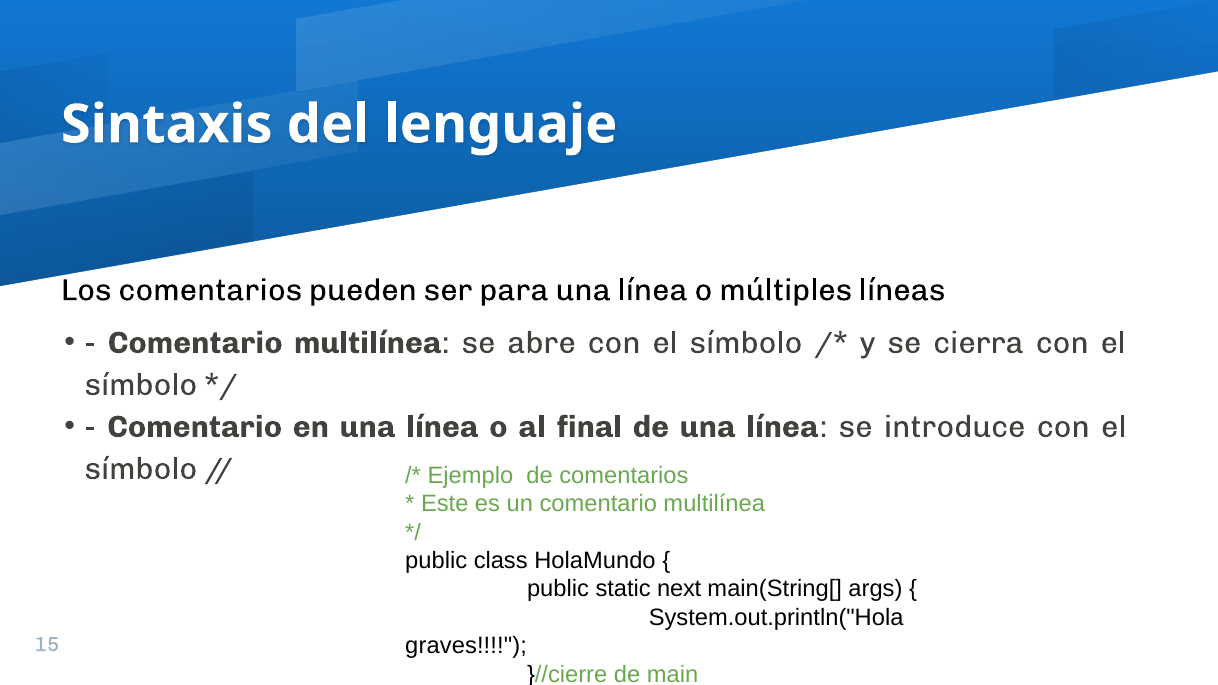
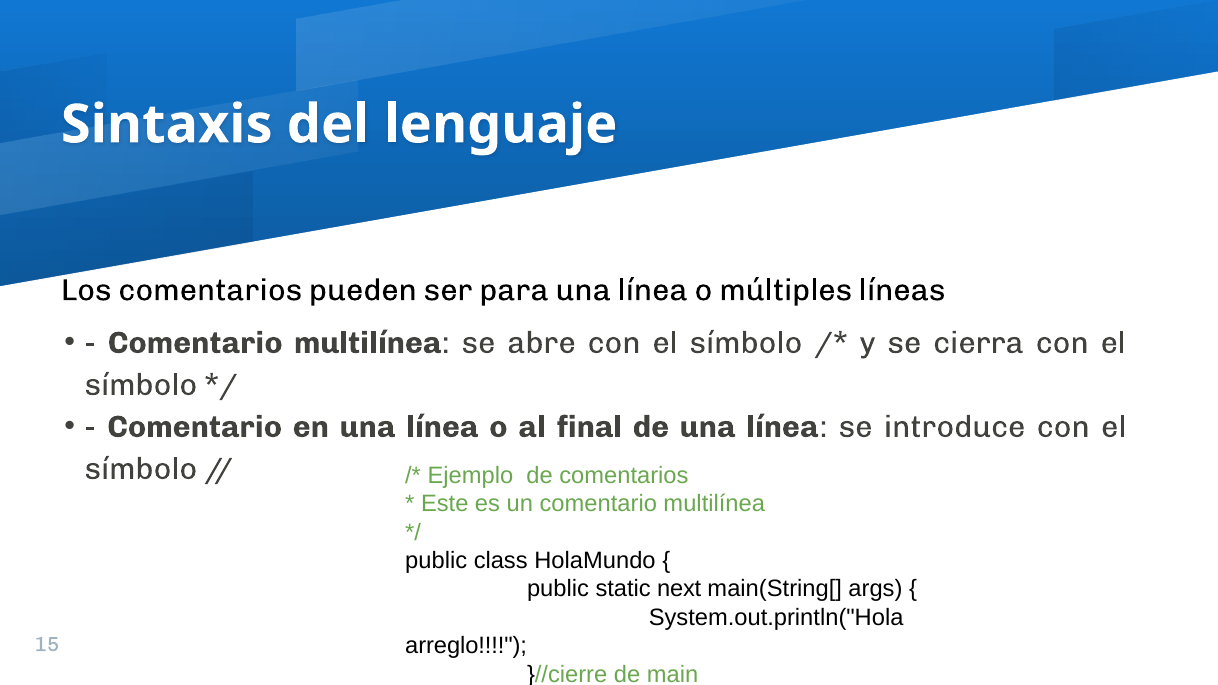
graves: graves -> arreglo (466, 646)
